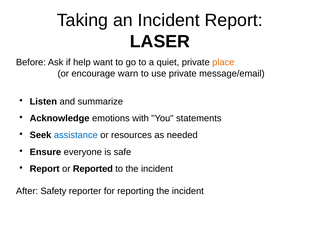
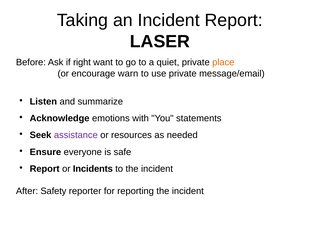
help: help -> right (82, 62)
assistance colour: blue -> purple (76, 135)
Reported: Reported -> Incidents (93, 169)
